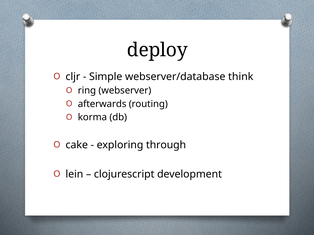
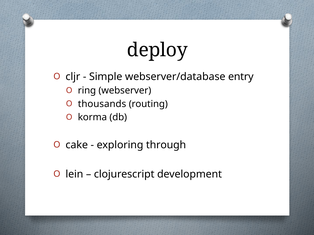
think: think -> entry (241, 77)
afterwards: afterwards -> thousands (102, 104)
